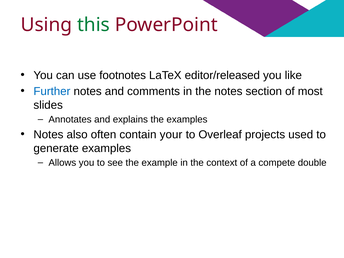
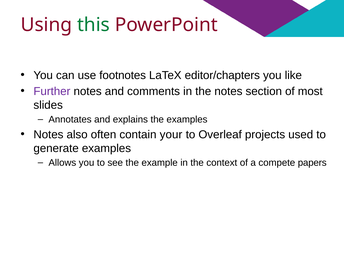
editor/released: editor/released -> editor/chapters (222, 75)
Further colour: blue -> purple (52, 91)
double: double -> papers (312, 163)
